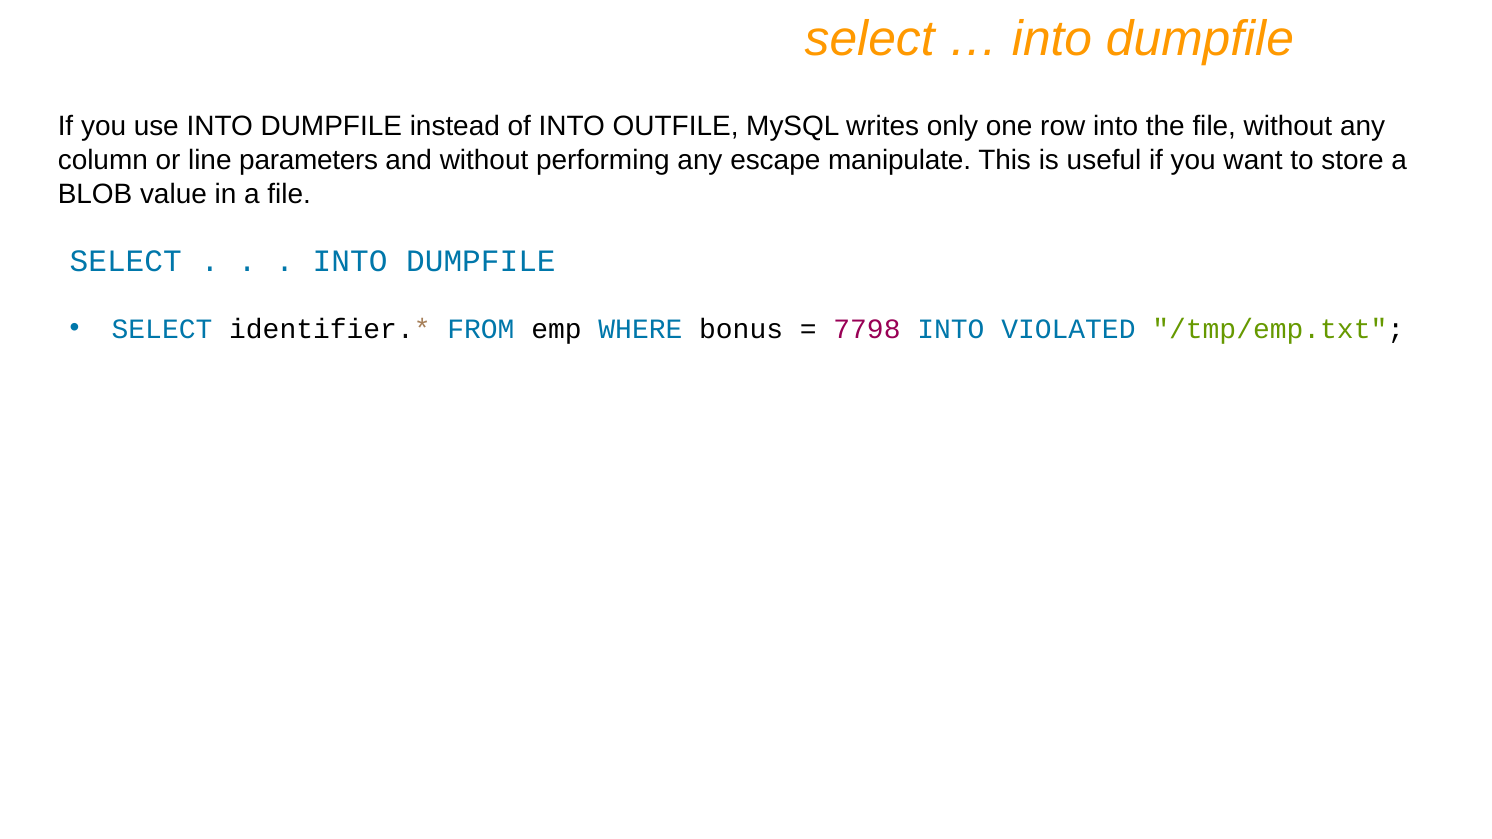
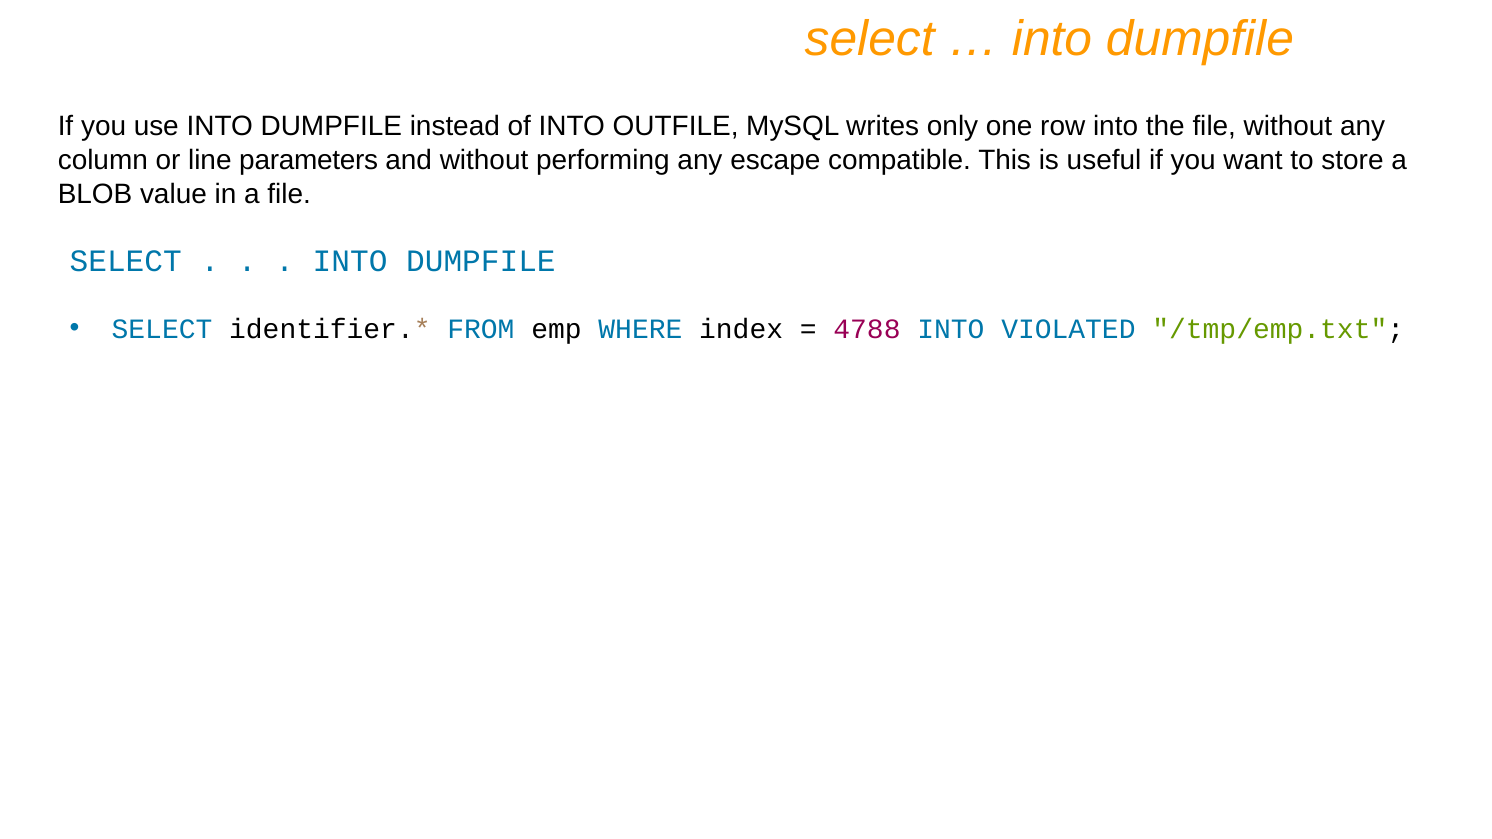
manipulate: manipulate -> compatible (900, 160)
bonus: bonus -> index (741, 329)
7798: 7798 -> 4788 (867, 329)
